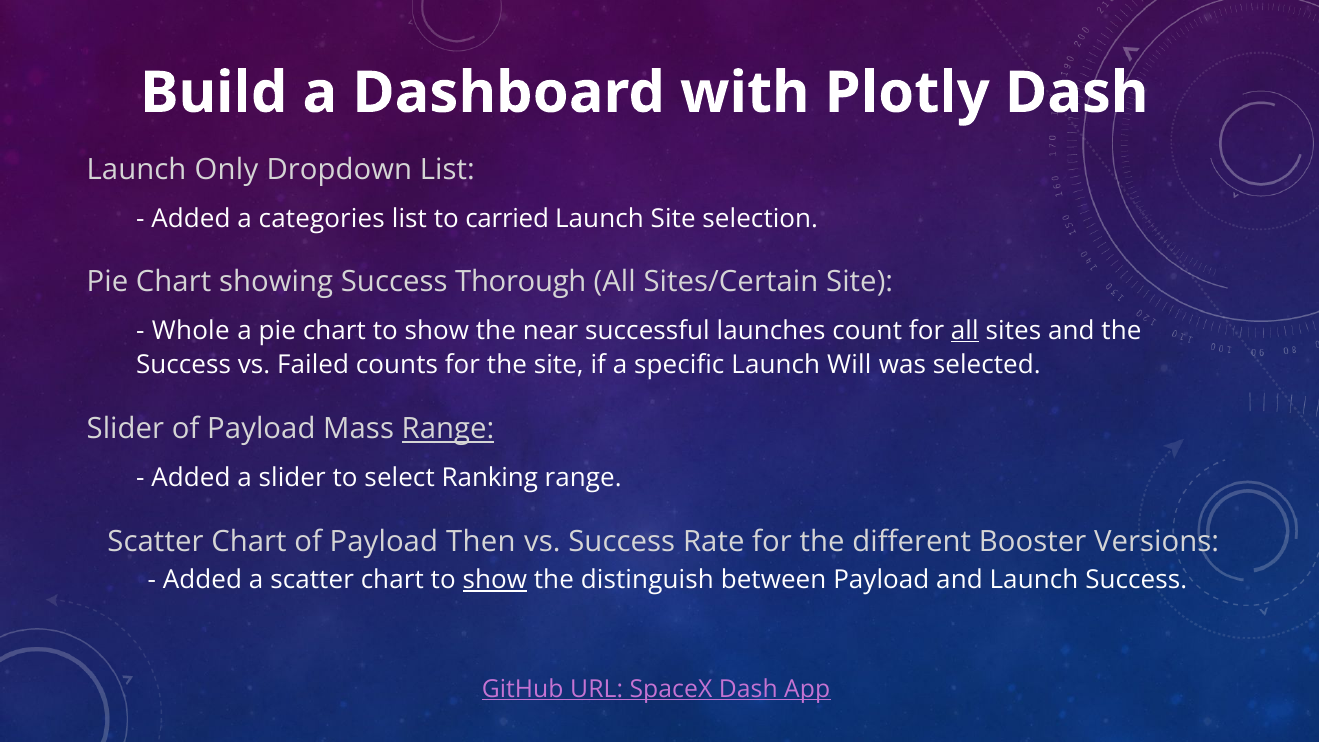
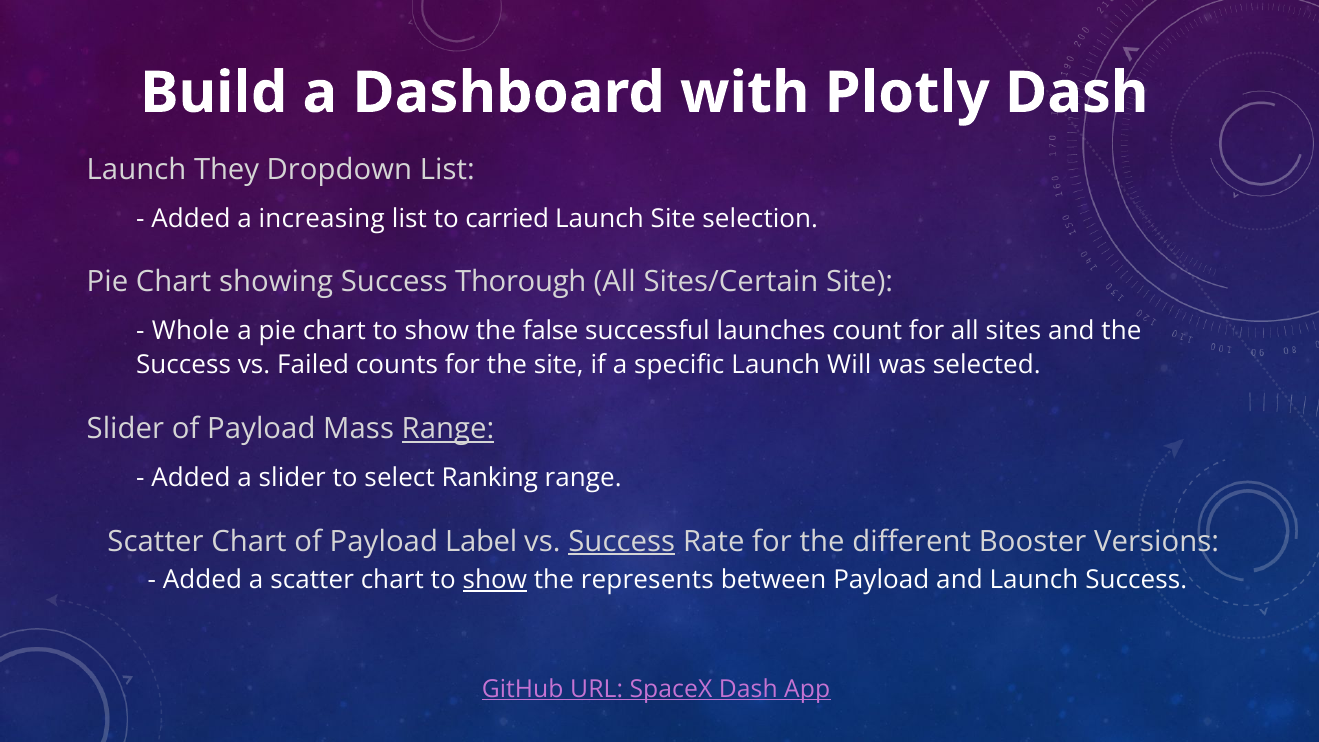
Only: Only -> They (227, 169)
categories: categories -> increasing (322, 218)
near: near -> false (551, 330)
all underline: present -> none (965, 330)
Then: Then -> Label (481, 542)
Success underline: none -> present (622, 542)
distinguish: distinguish -> represents (647, 580)
